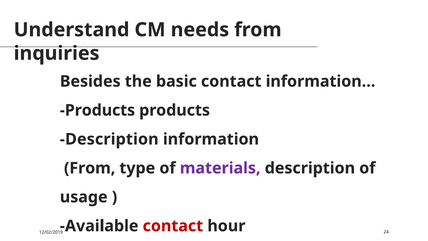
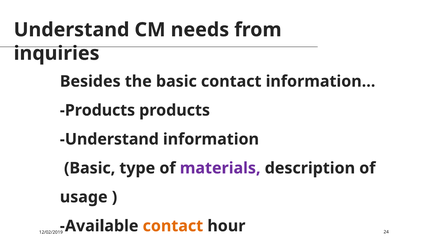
Description: Description -> Understand (109, 139)
From: From -> Basic (90, 168)
contact colour: red -> orange (173, 226)
